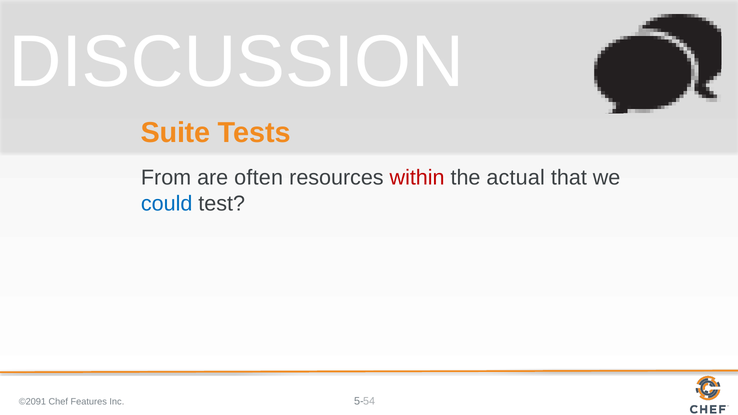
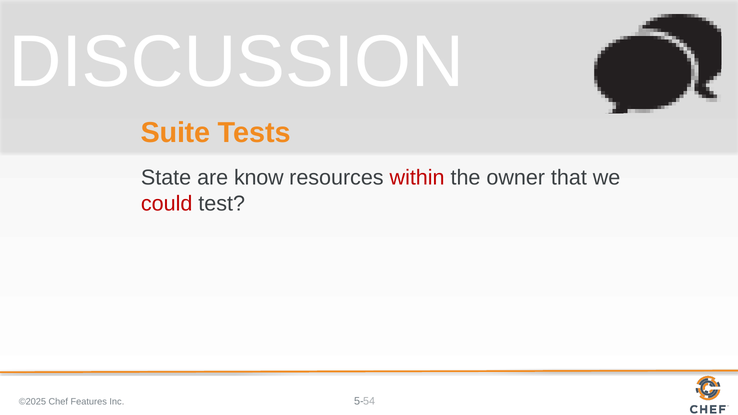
From: From -> State (166, 178)
often: often -> know (259, 178)
actual: actual -> owner (516, 178)
could colour: blue -> red (167, 204)
©2091: ©2091 -> ©2025 (32, 402)
